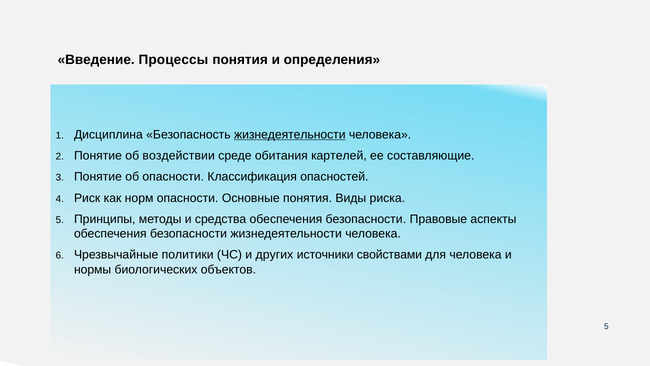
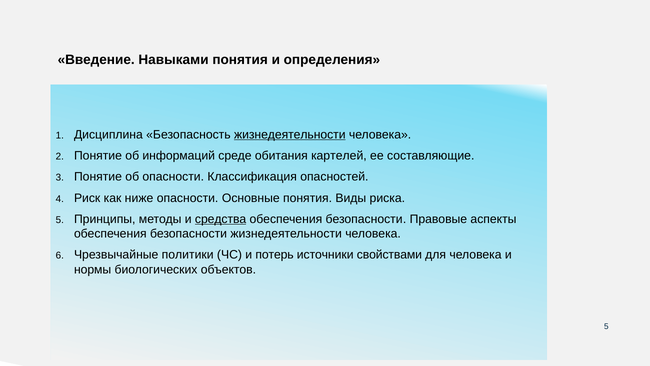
Процессы: Процессы -> Навыками (173, 60)
воздействии: воздействии -> информаций (179, 156)
норм: норм -> ниже (139, 198)
средства underline: none -> present (221, 219)
других: других -> потерь (275, 255)
